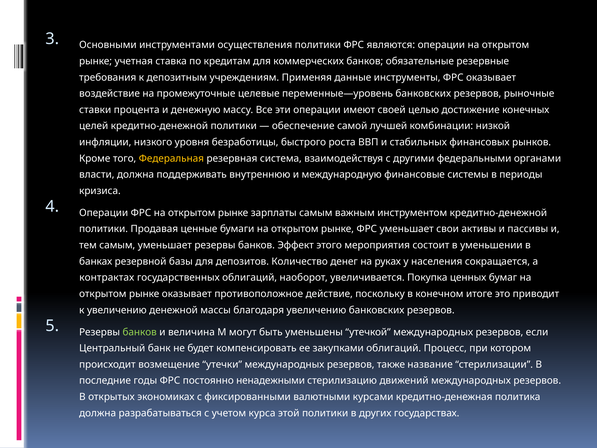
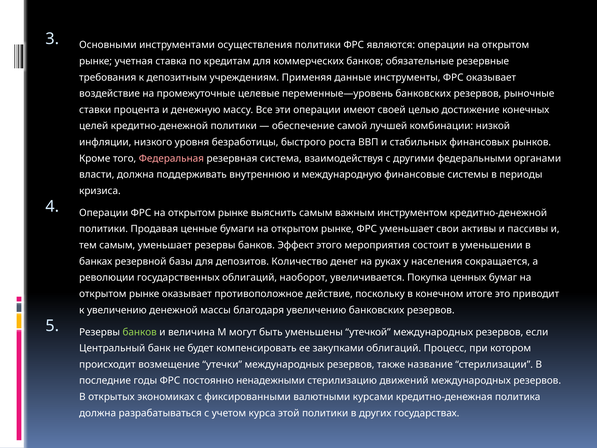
Федеральная colour: yellow -> pink (171, 158)
зарплаты: зарплаты -> выяснить (274, 213)
контрактах: контрактах -> революции (107, 277)
